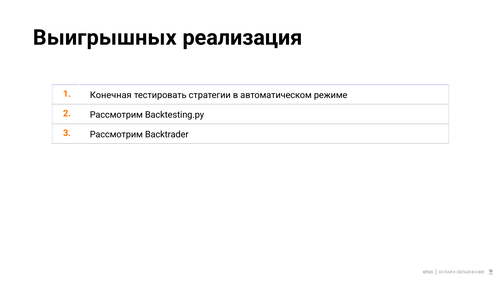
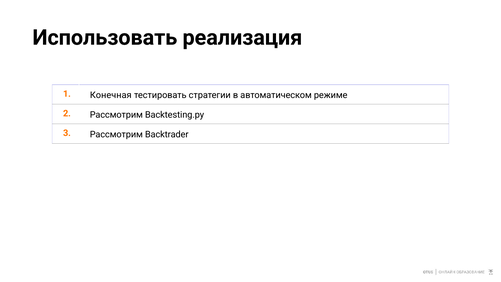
Выигрышных: Выигрышных -> Использовать (105, 38)
